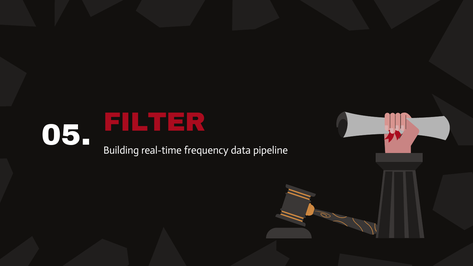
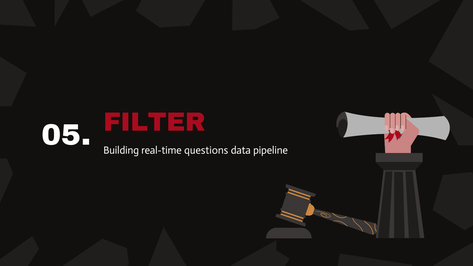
frequency: frequency -> questions (206, 151)
